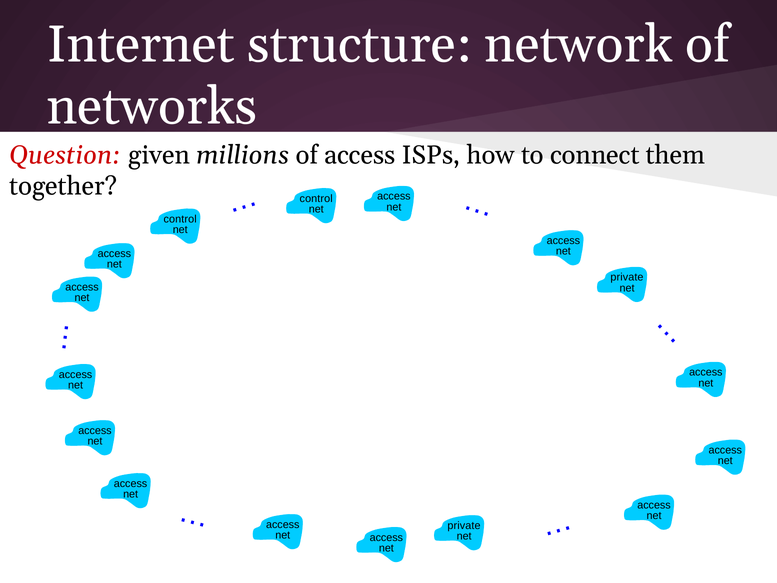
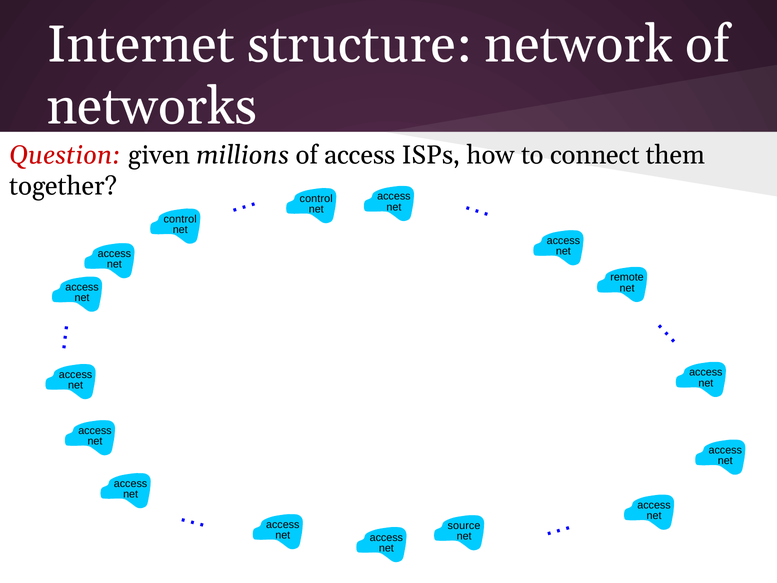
private: private -> remote (627, 277)
private: private -> source (464, 525)
